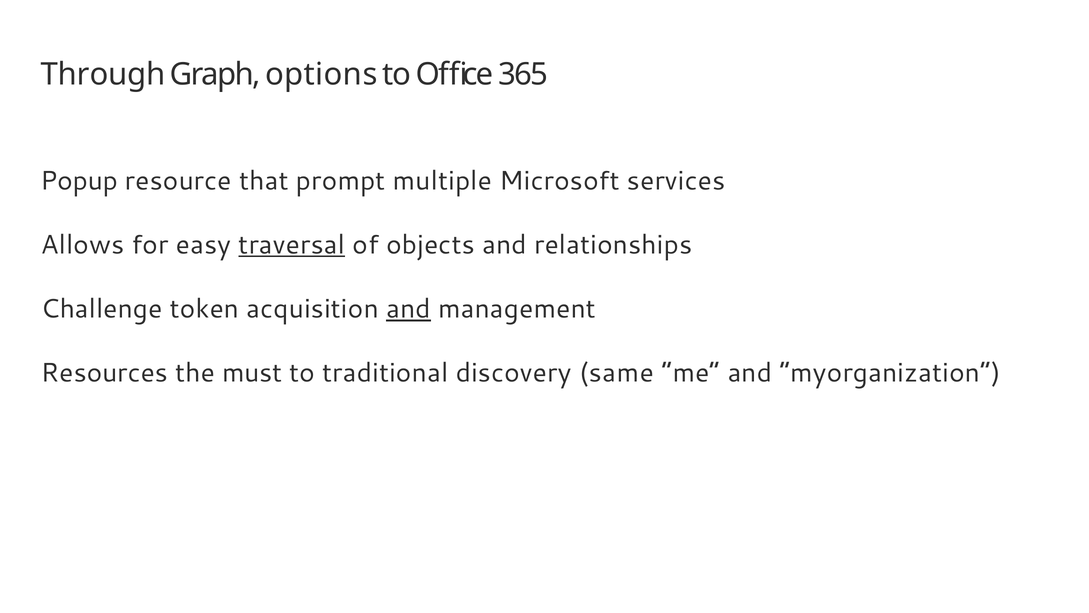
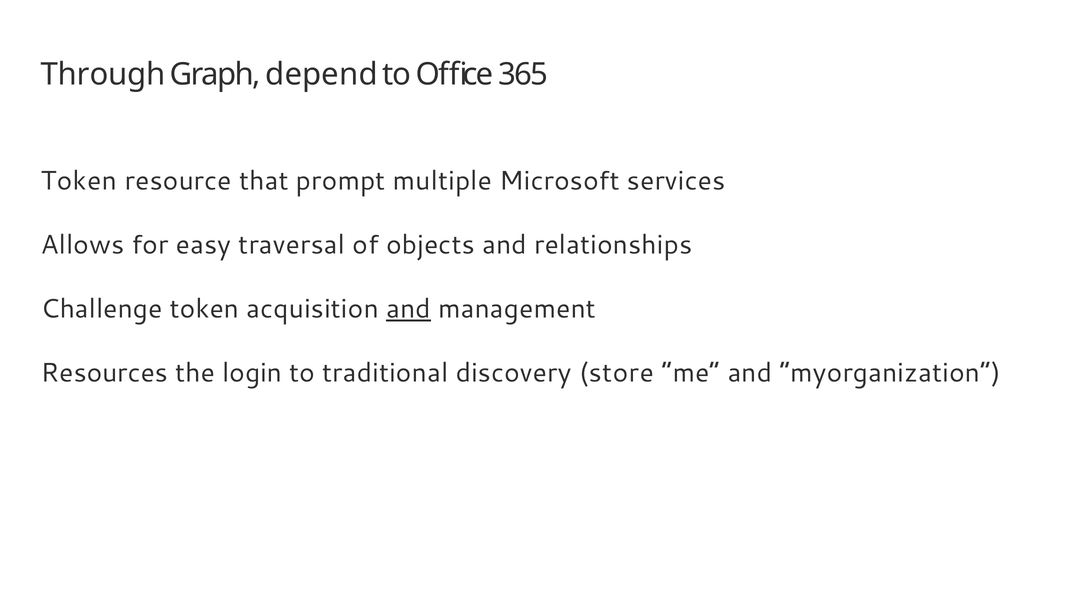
options: options -> depend (321, 74)
Popup: Popup -> Token (79, 181)
traversal underline: present -> none (292, 245)
must: must -> login (252, 373)
same: same -> store (616, 373)
